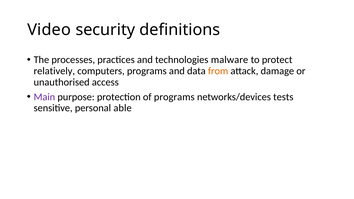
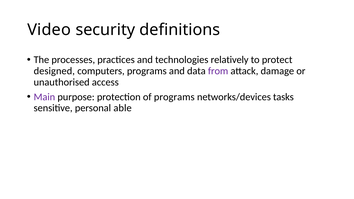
malware: malware -> relatively (230, 60)
relatively: relatively -> designed (54, 71)
from colour: orange -> purple (218, 71)
tests: tests -> tasks (283, 97)
